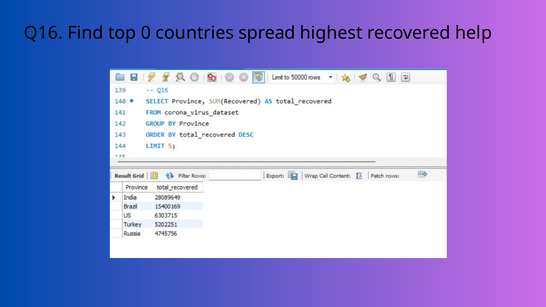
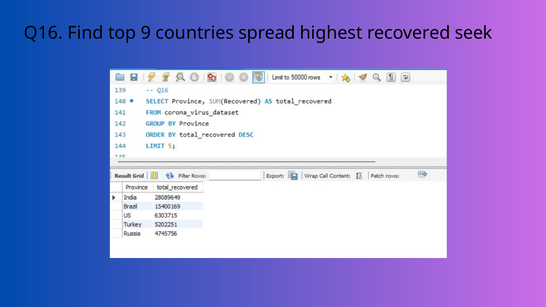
0: 0 -> 9 (146, 33)
help: help -> seek (474, 33)
